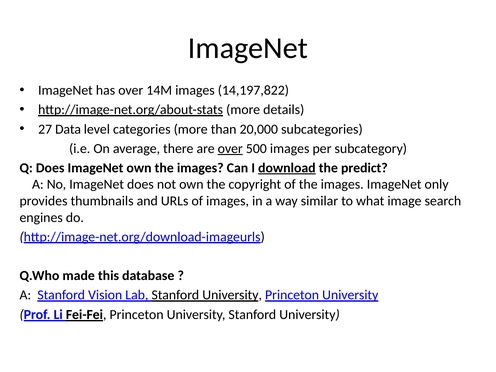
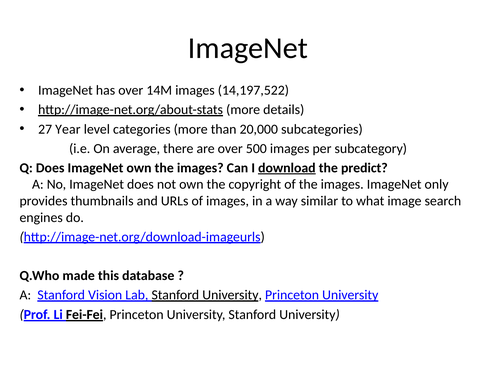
14,197,822: 14,197,822 -> 14,197,522 (253, 90)
Data: Data -> Year (68, 129)
over underline: present -> none (230, 149)
